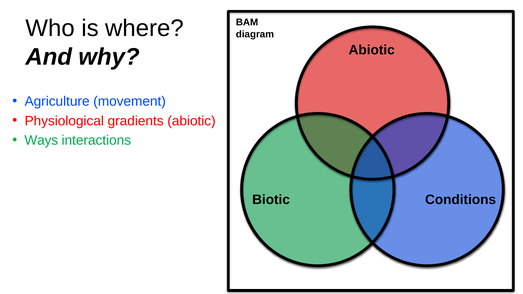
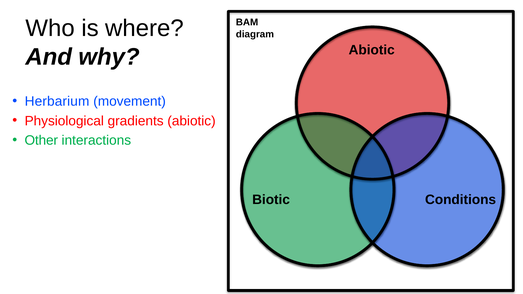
Agriculture: Agriculture -> Herbarium (57, 101)
Ways: Ways -> Other (41, 141)
